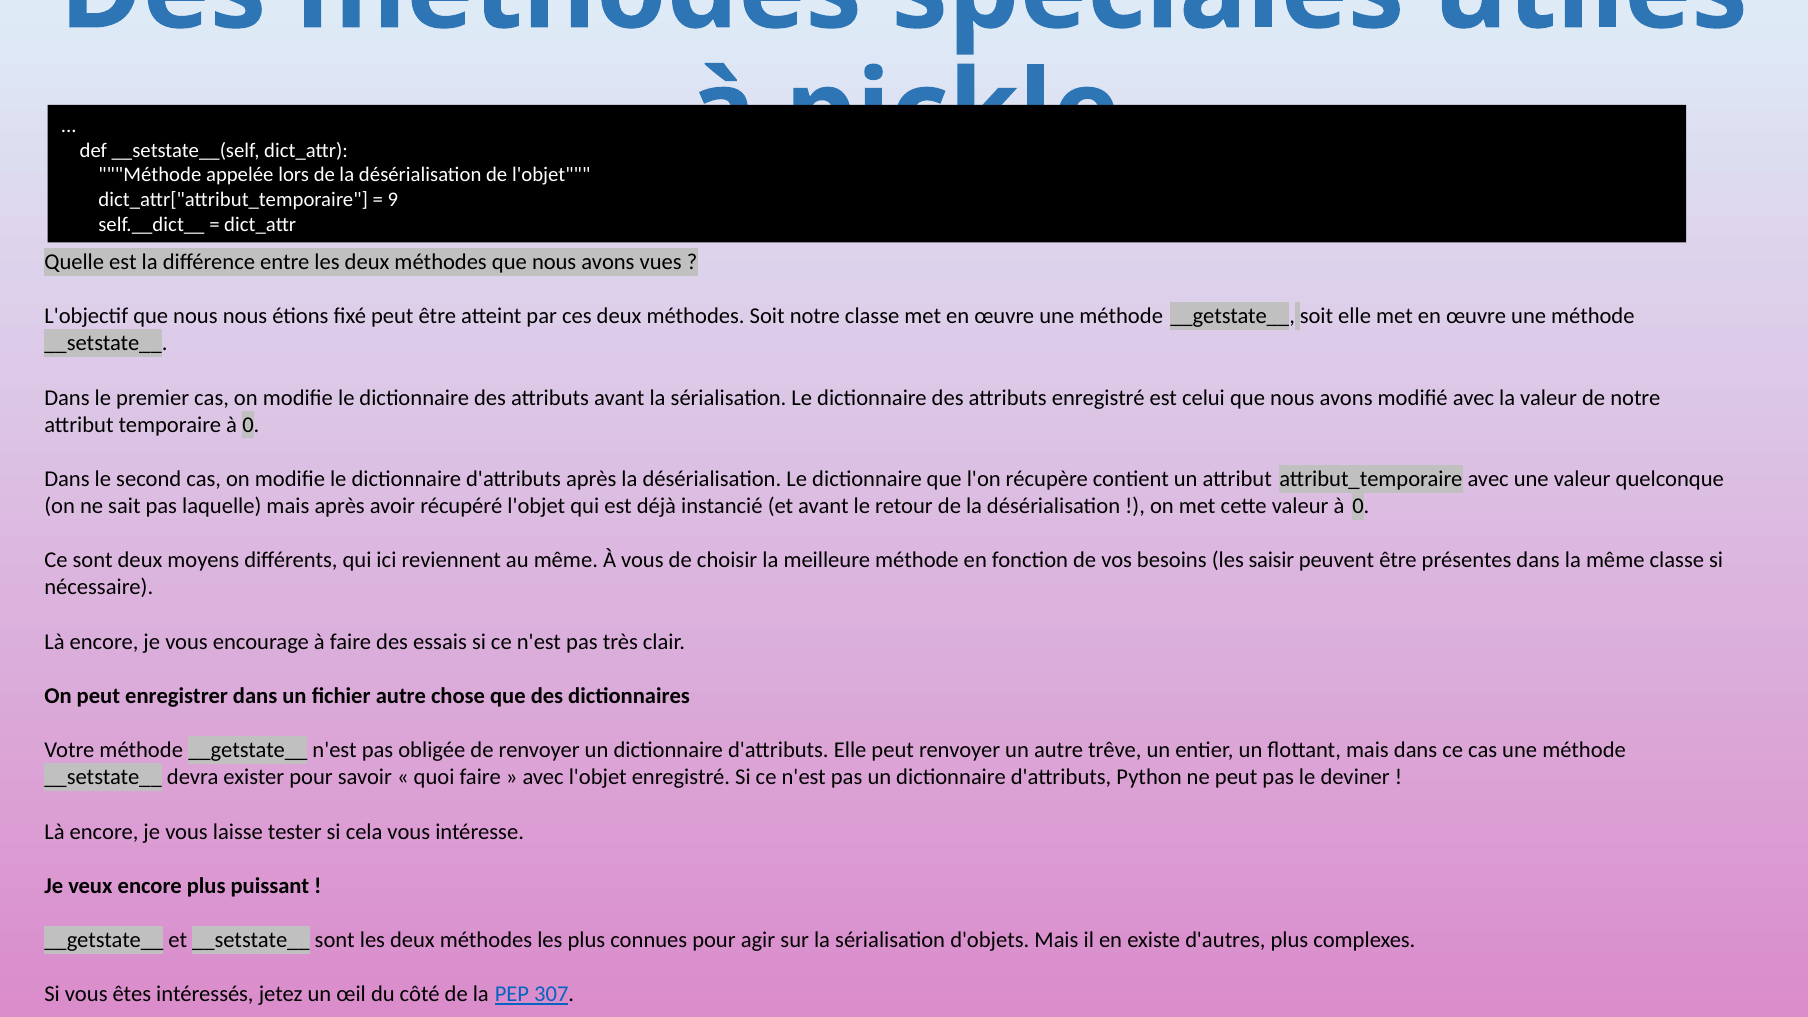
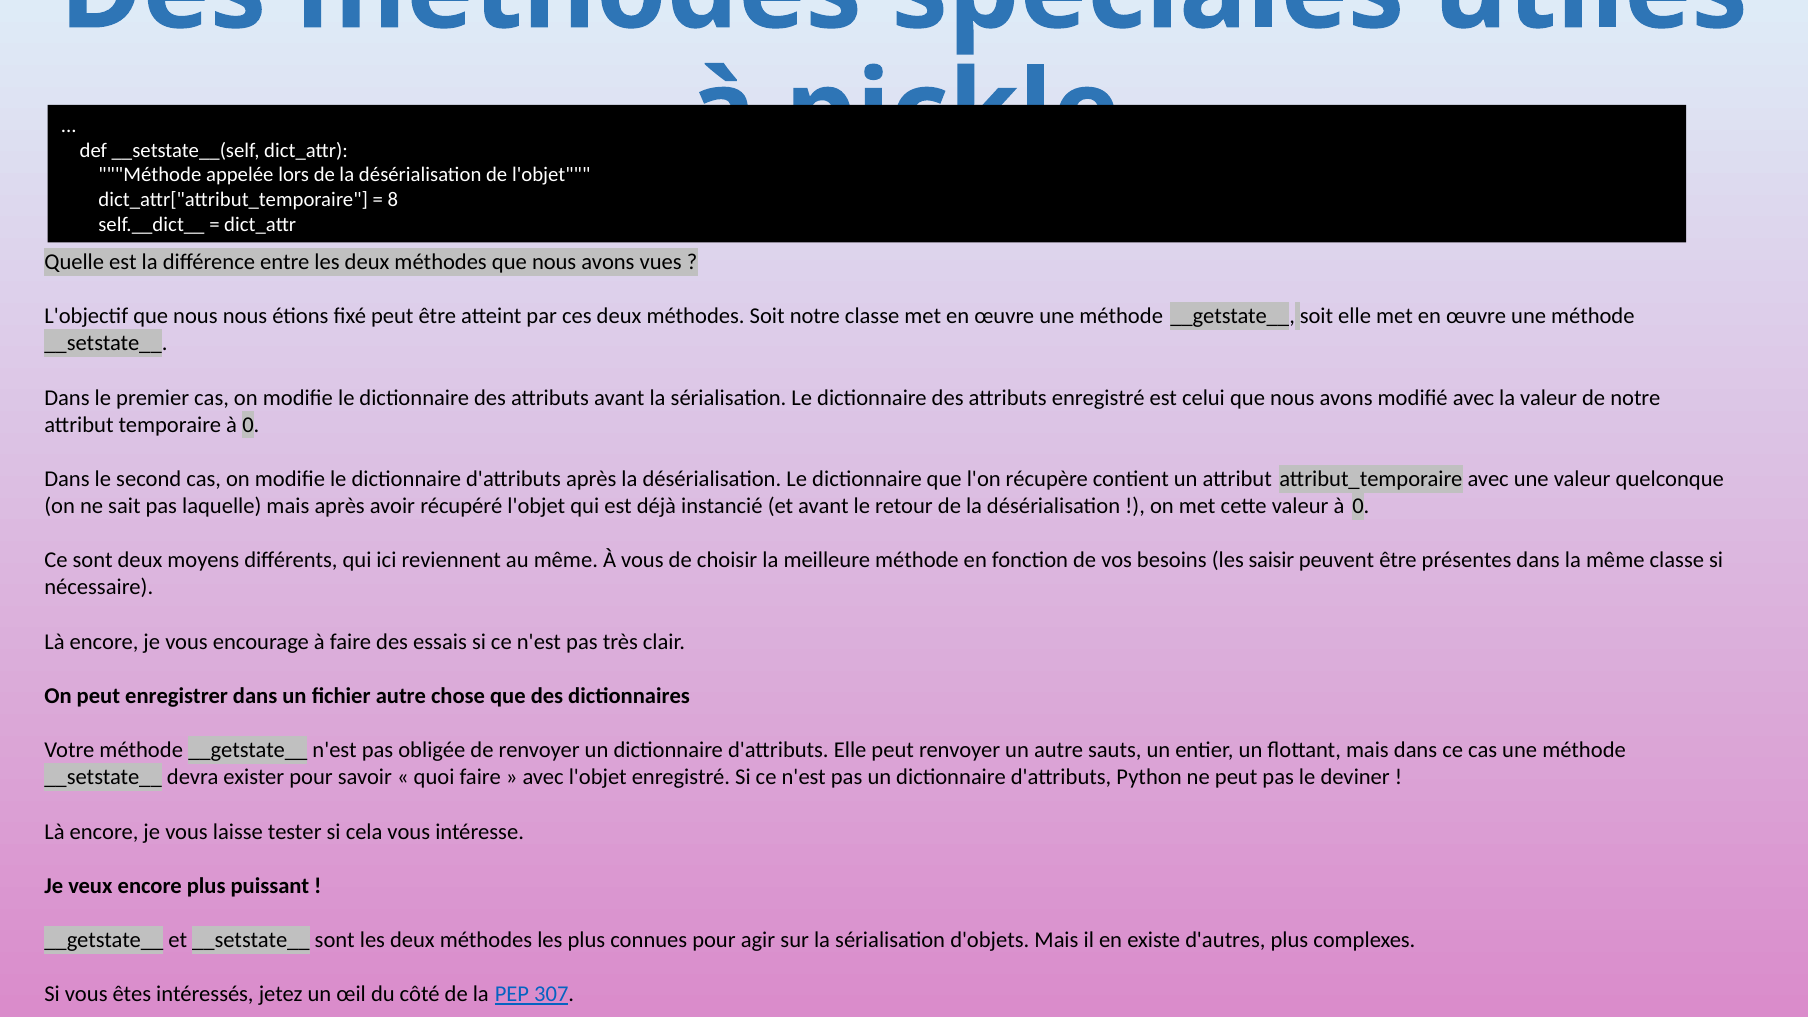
9: 9 -> 8 (393, 200)
trêve: trêve -> sauts (1115, 750)
